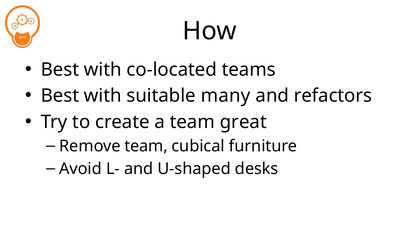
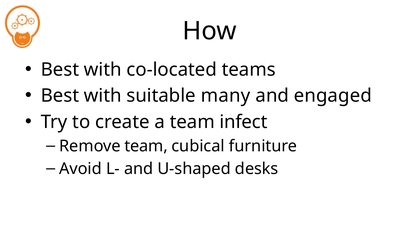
refactors: refactors -> engaged (333, 96)
great: great -> infect (243, 122)
